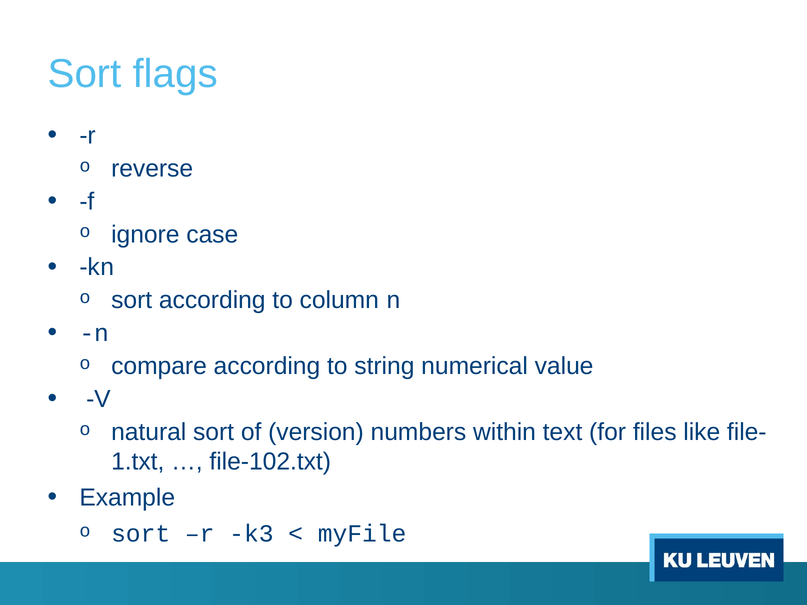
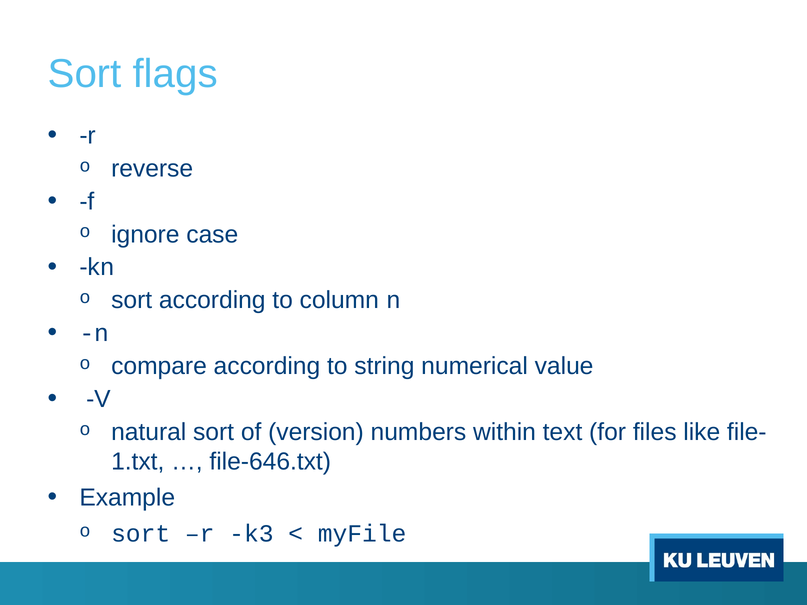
file-102.txt: file-102.txt -> file-646.txt (270, 462)
